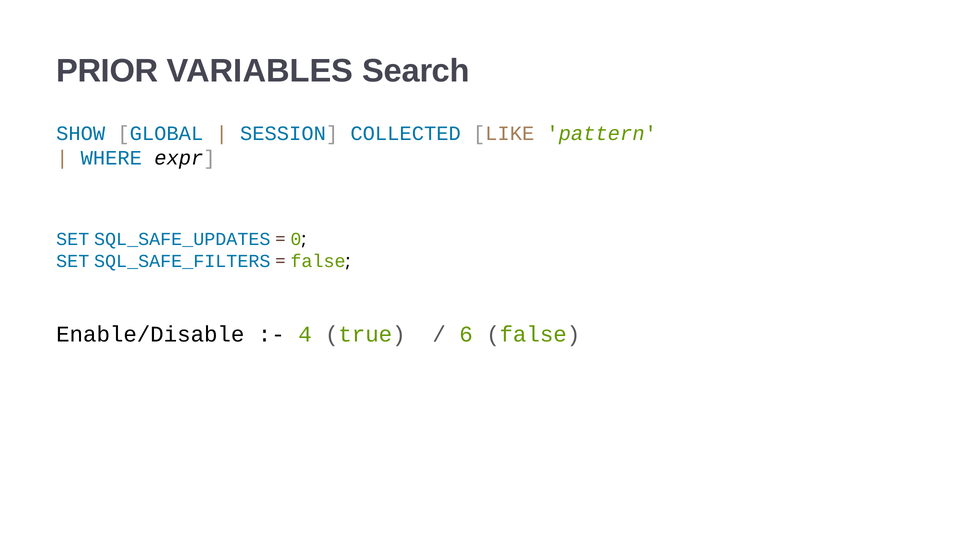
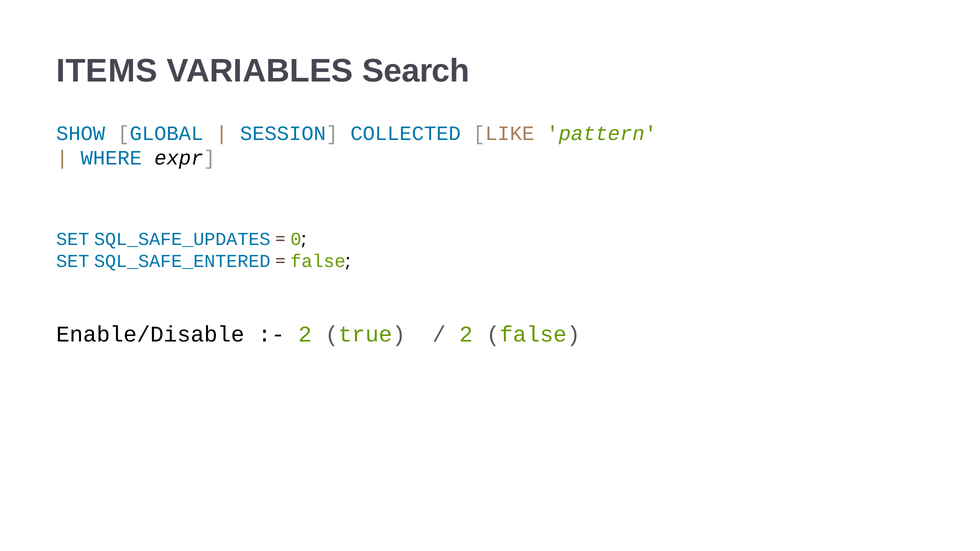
PRIOR: PRIOR -> ITEMS (107, 71)
SQL_SAFE_FILTERS: SQL_SAFE_FILTERS -> SQL_SAFE_ENTERED (182, 261)
4: 4 -> 2 (305, 334)
6: 6 -> 2 (466, 334)
